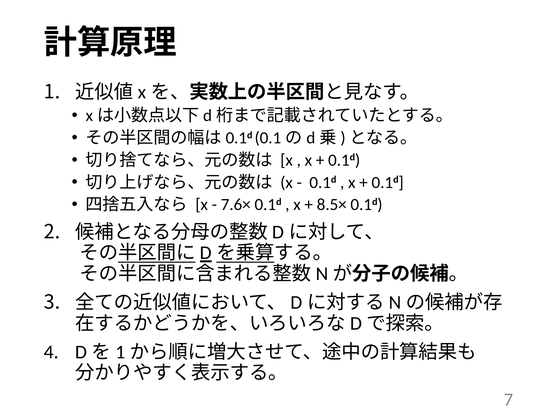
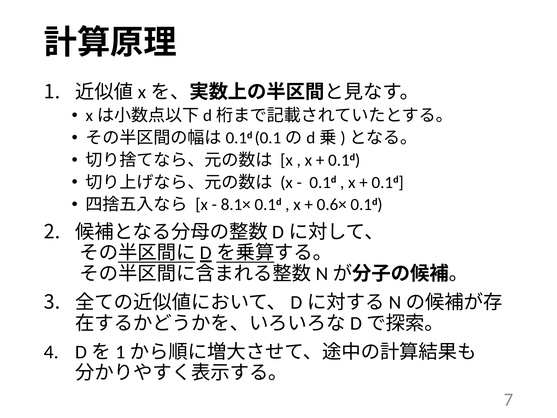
7.6×: 7.6× -> 8.1× (236, 205)
8.5×: 8.5× -> 0.6× (332, 205)
